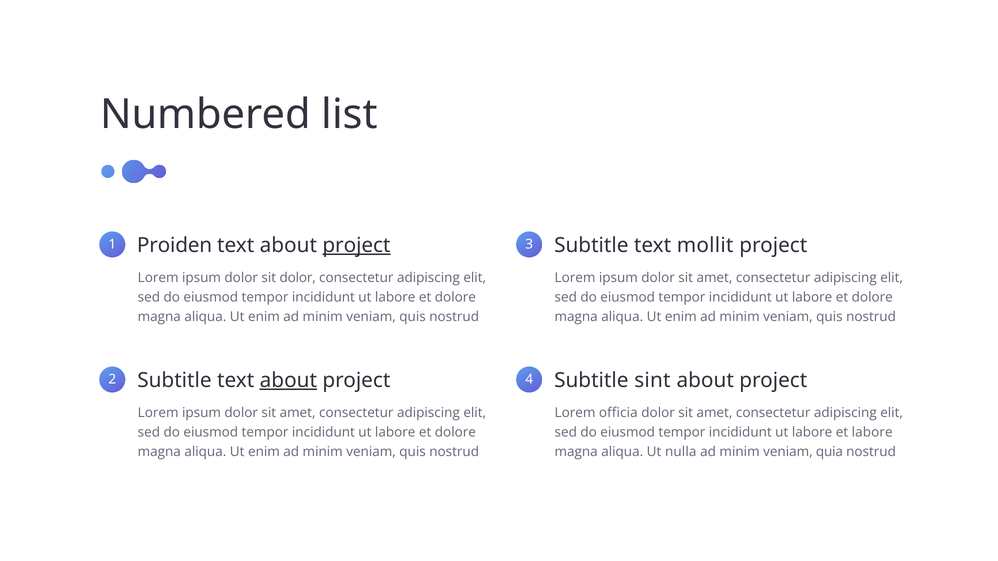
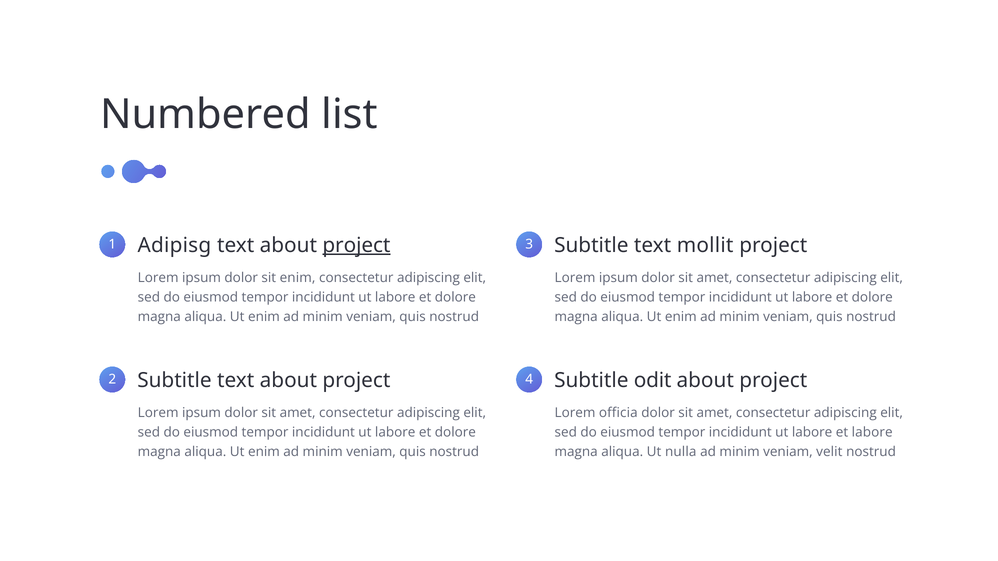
Proiden: Proiden -> Adipisg (174, 246)
sit dolor: dolor -> enim (298, 278)
about underline: present -> none (288, 381)
sint: sint -> odit (653, 381)
quia: quia -> velit (829, 452)
